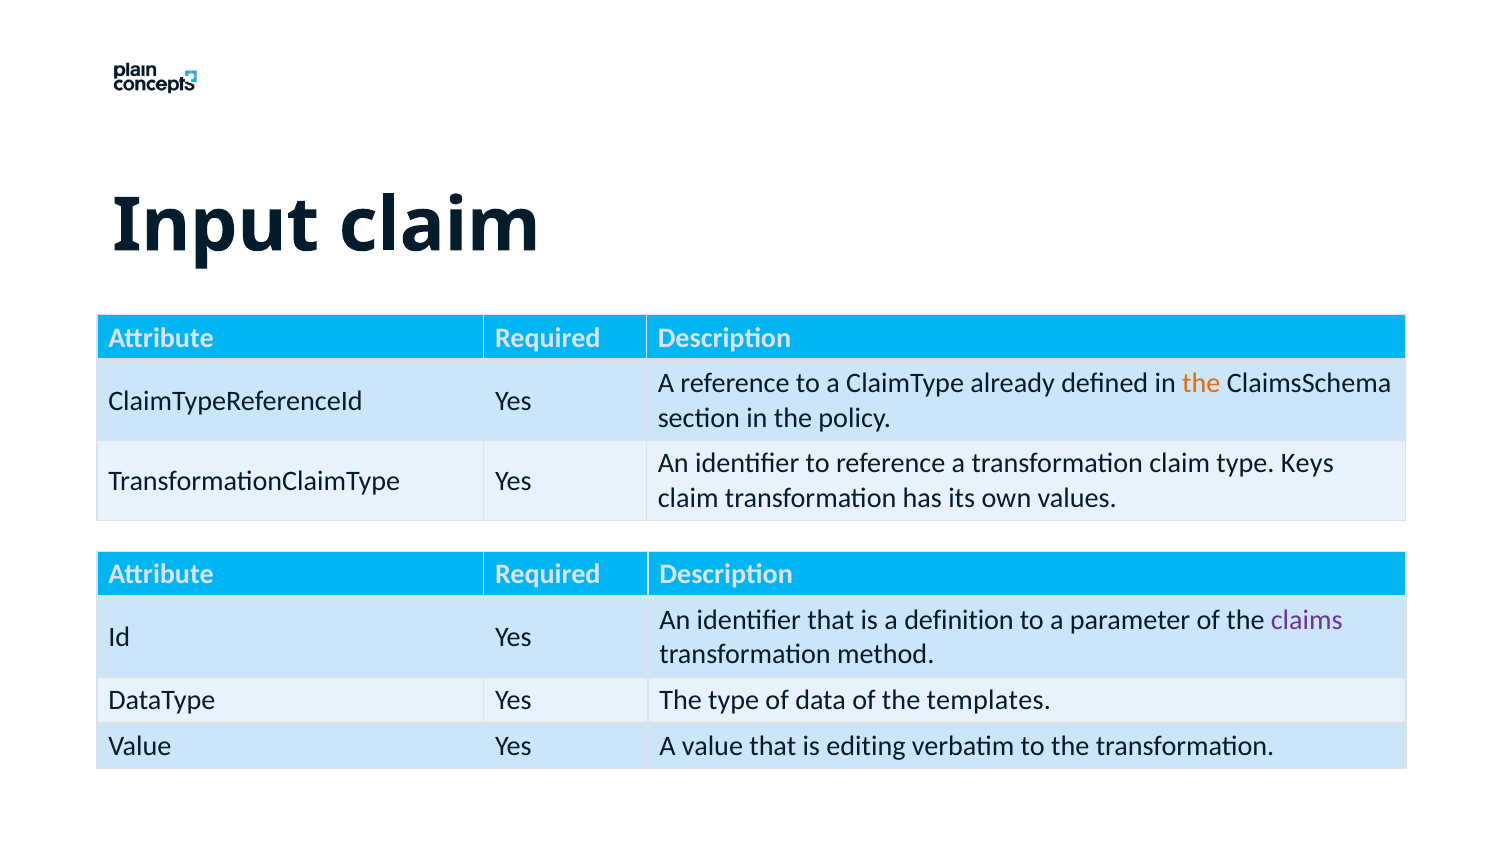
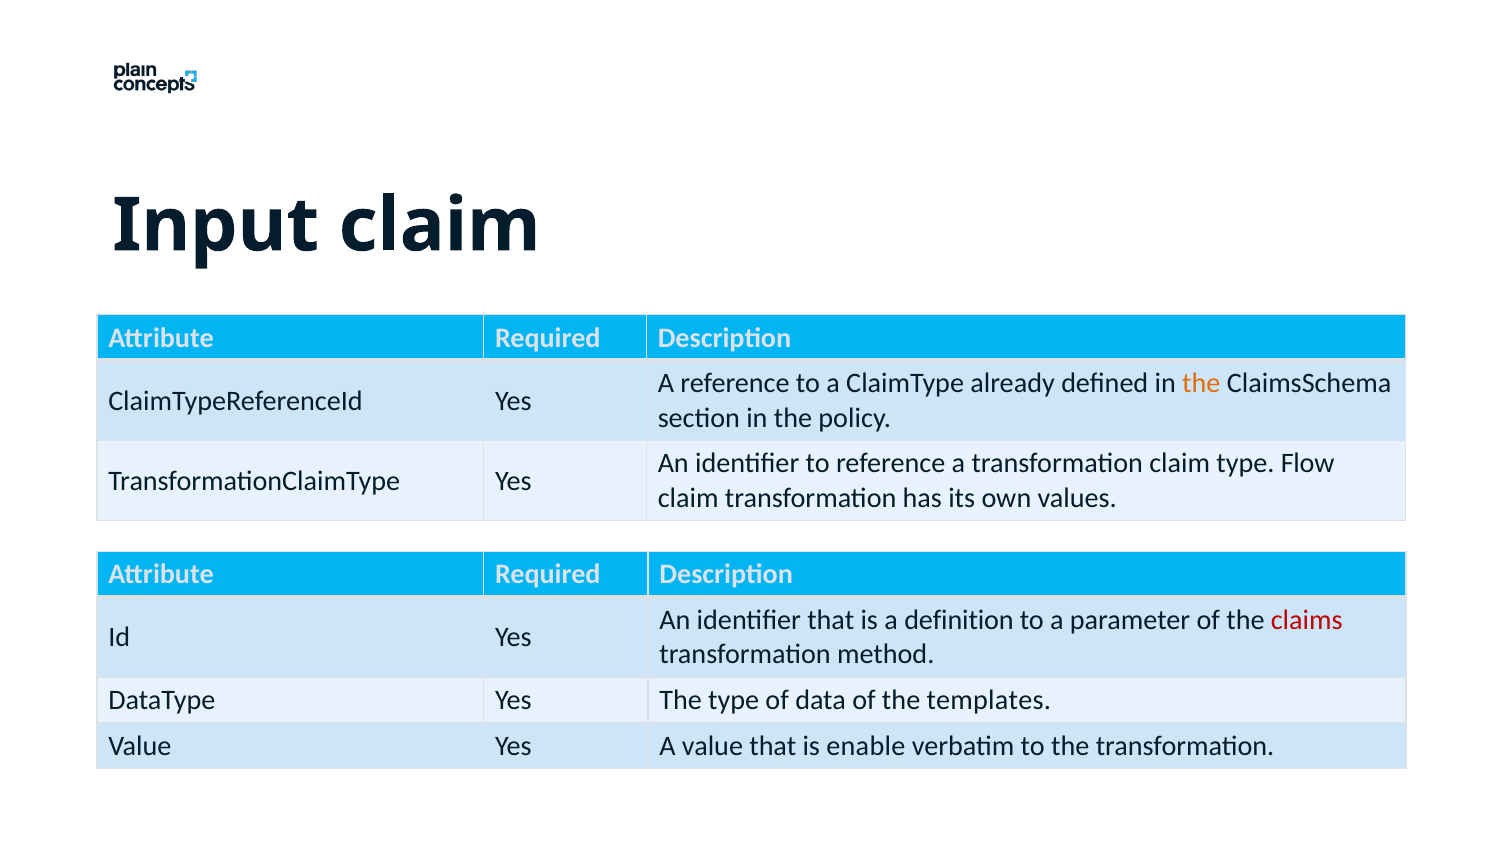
Keys: Keys -> Flow (1308, 464)
claims colour: purple -> red (1307, 621)
editing: editing -> enable (866, 746)
